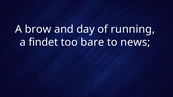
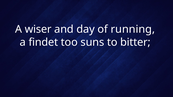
brow: brow -> wiser (38, 29)
bare: bare -> suns (92, 42)
news: news -> bitter (135, 42)
